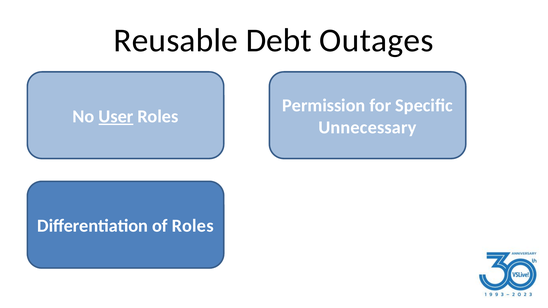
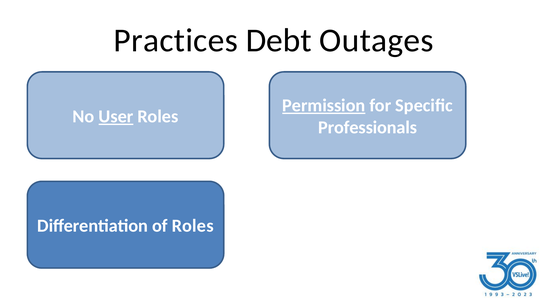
Reusable: Reusable -> Practices (176, 40)
Permission underline: none -> present (324, 106)
Unnecessary: Unnecessary -> Professionals (368, 128)
